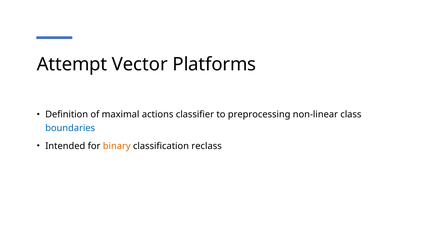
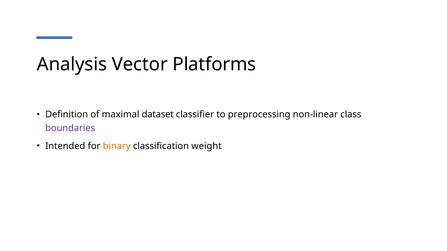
Attempt: Attempt -> Analysis (72, 64)
actions: actions -> dataset (158, 115)
boundaries colour: blue -> purple (70, 128)
reclass: reclass -> weight (207, 146)
